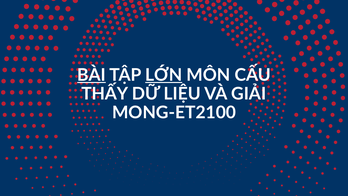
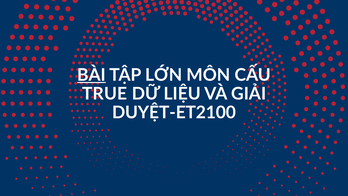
LỚN underline: present -> none (164, 75)
THẤY: THẤY -> TRUE (105, 94)
MONG-ET2100: MONG-ET2100 -> DUYỆT-ET2100 (174, 113)
